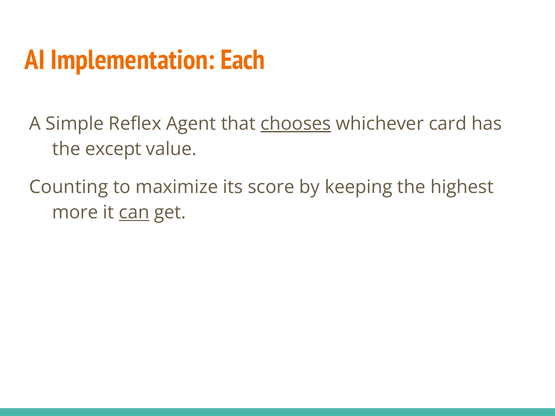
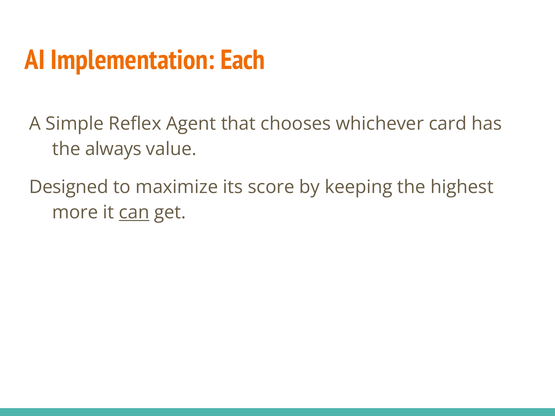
chooses underline: present -> none (296, 124)
except: except -> always (113, 149)
Counting: Counting -> Designed (69, 187)
